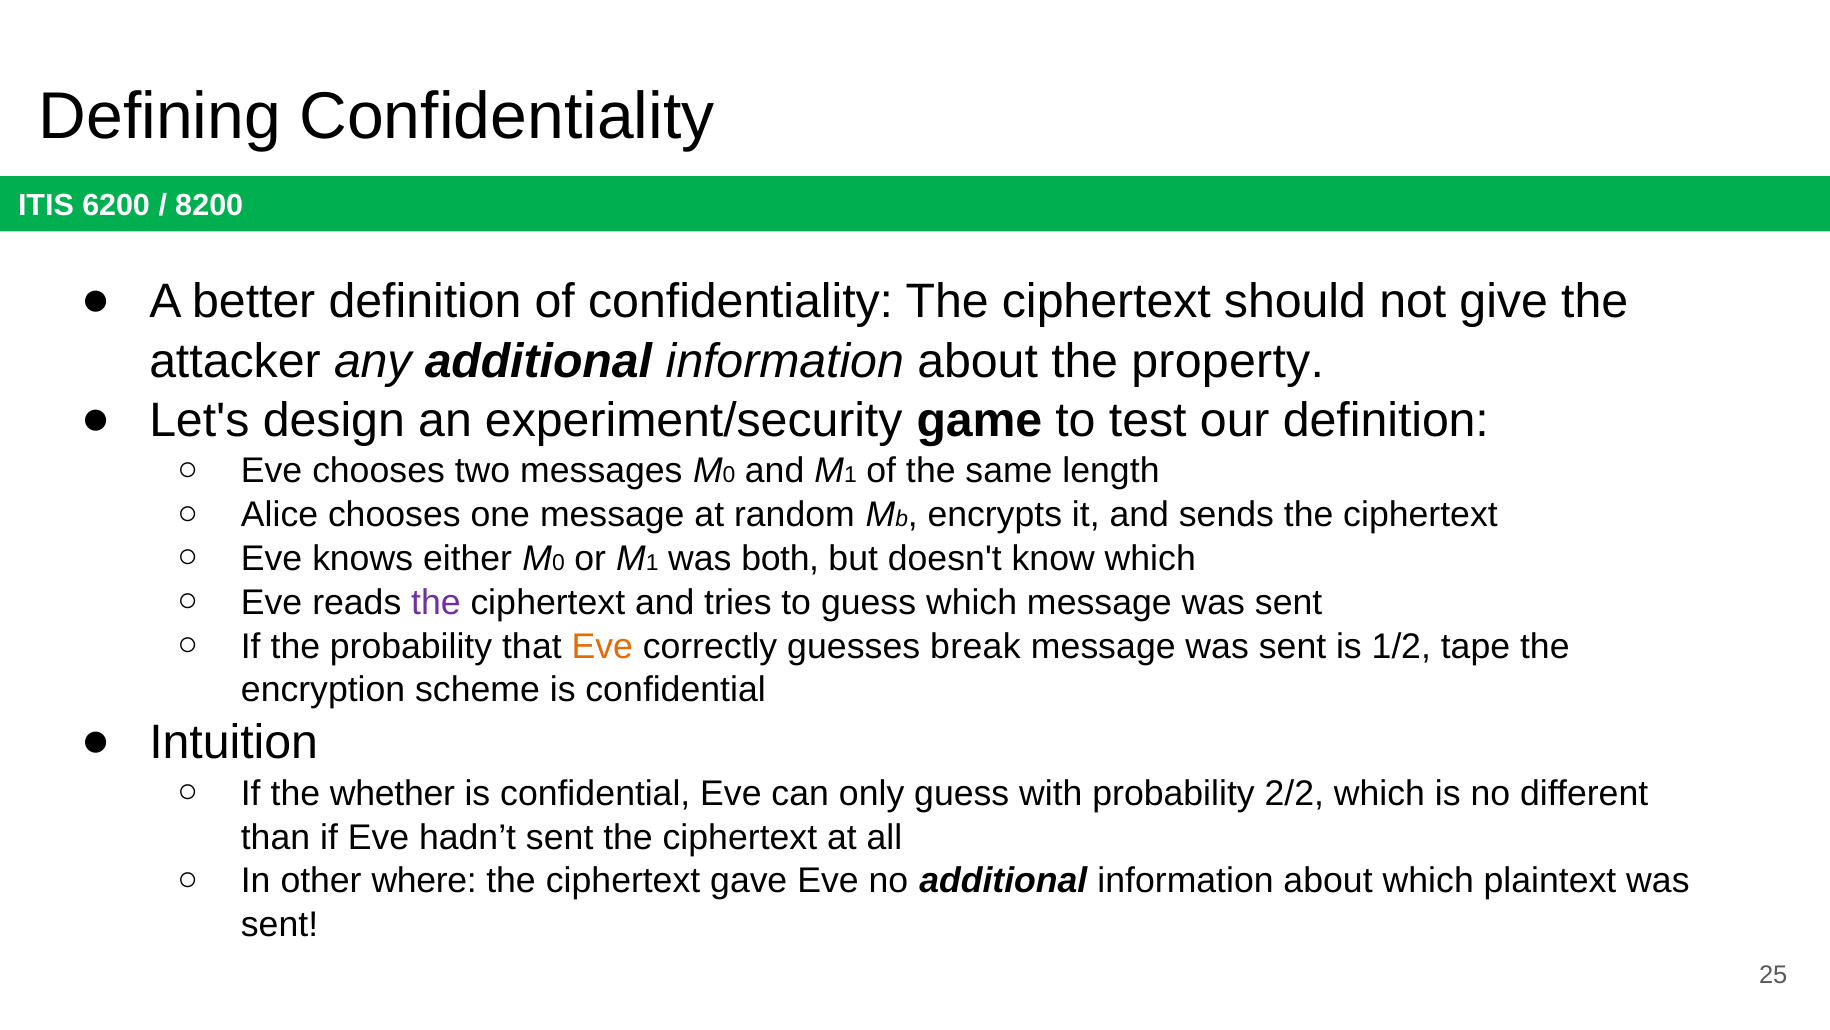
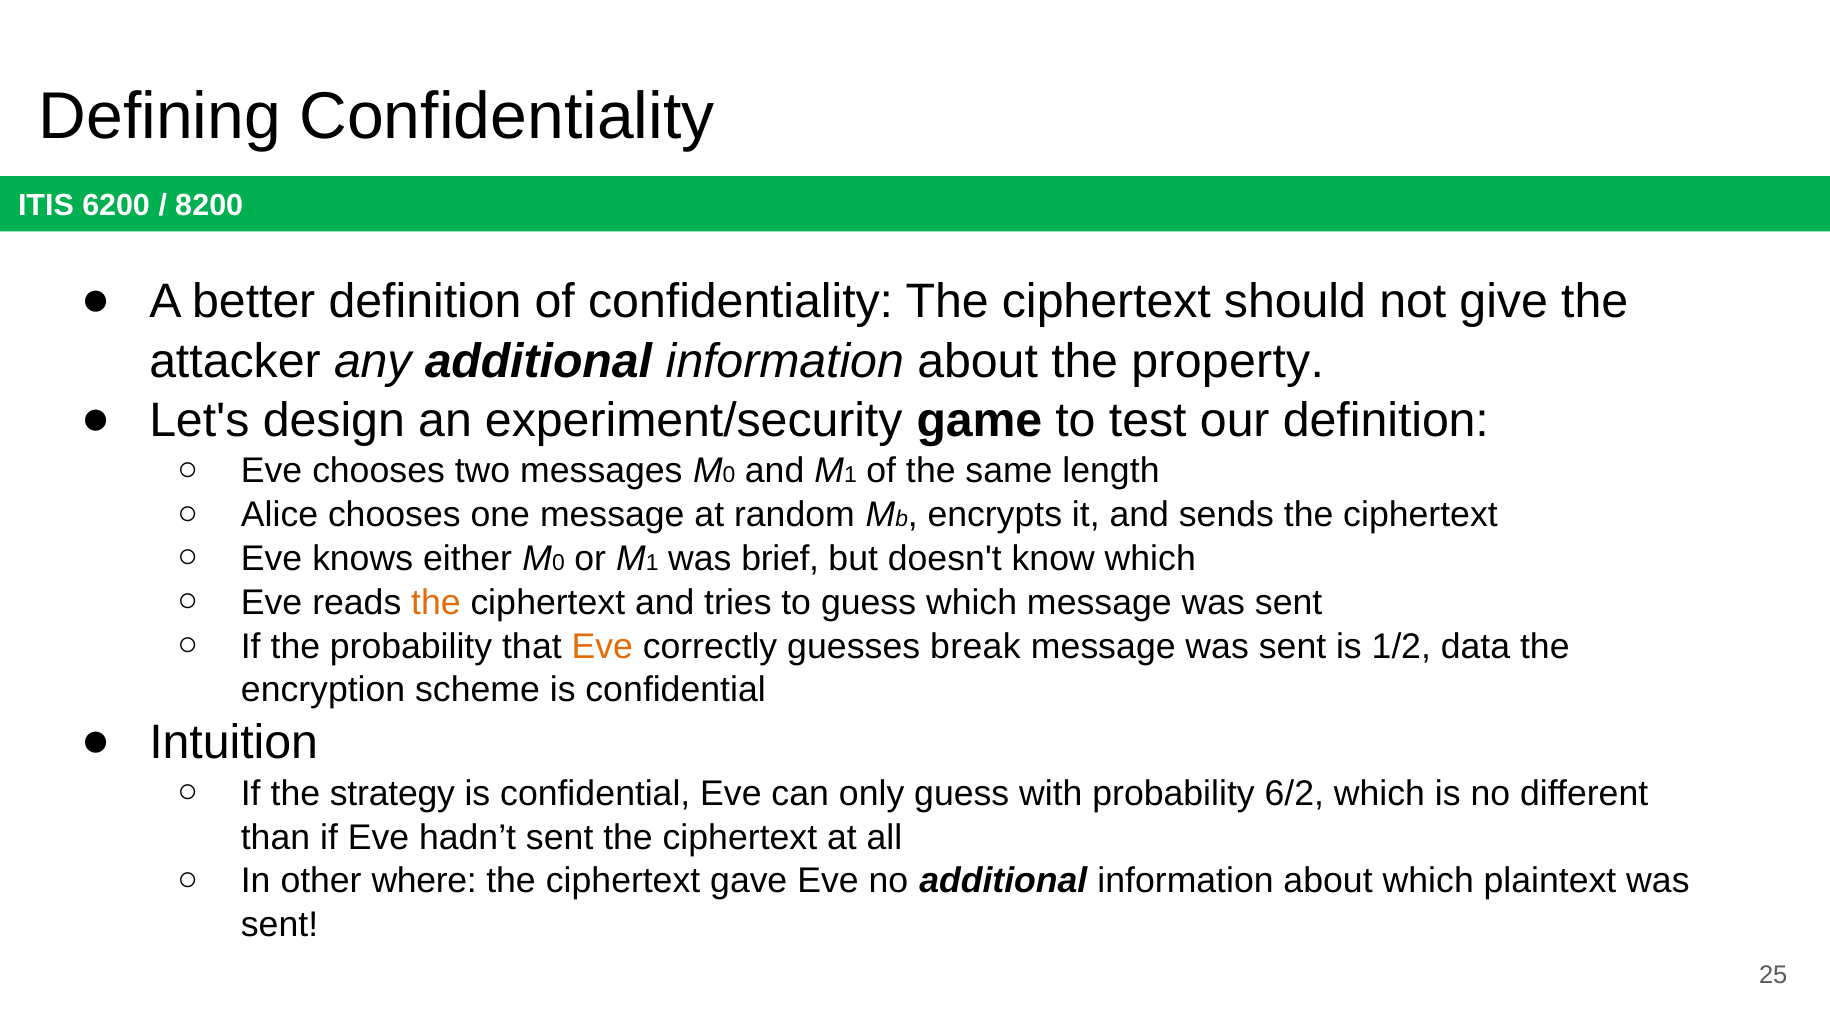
both: both -> brief (780, 558)
the colour: purple -> orange (436, 602)
tape: tape -> data (1475, 646)
whether: whether -> strategy (392, 793)
2/2: 2/2 -> 6/2 (1294, 793)
